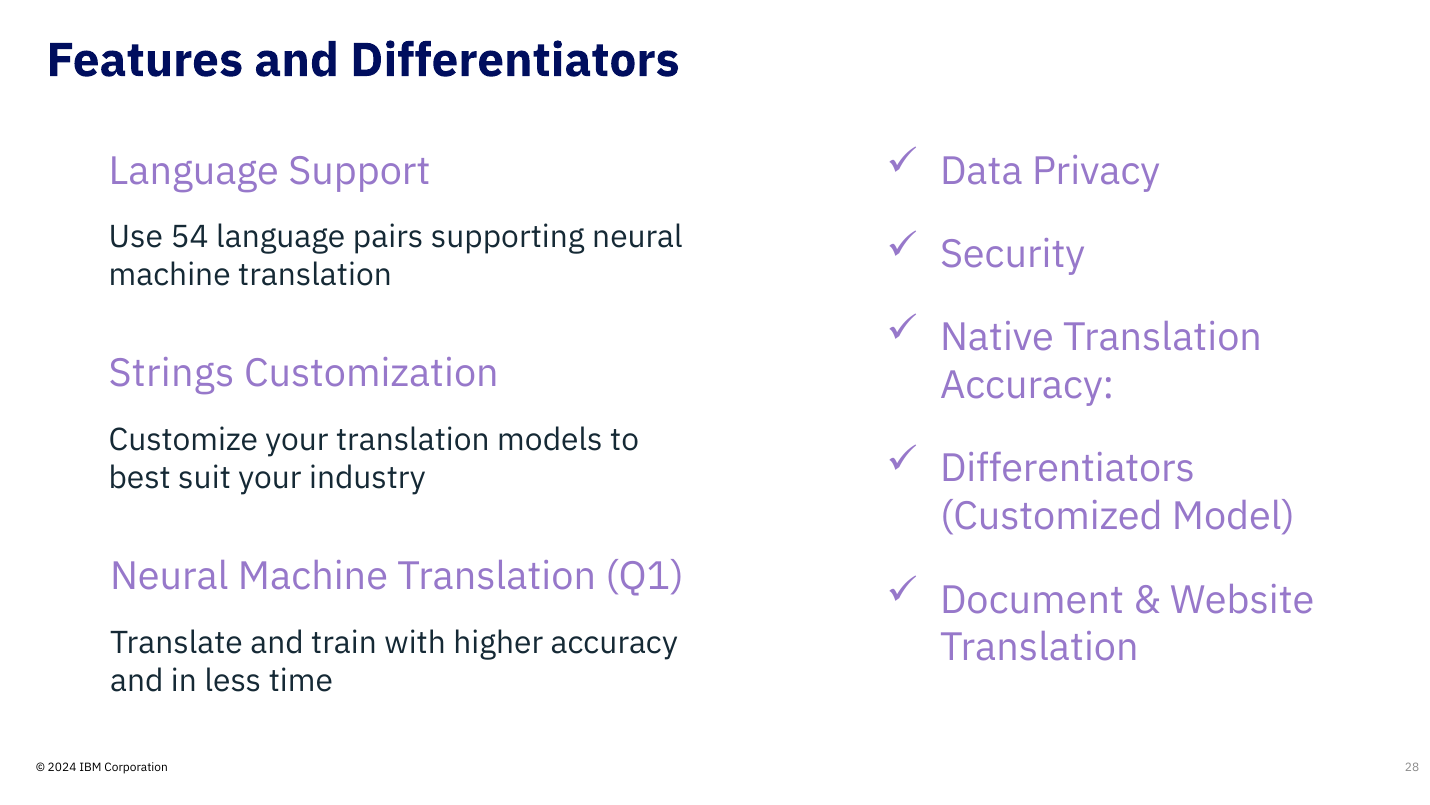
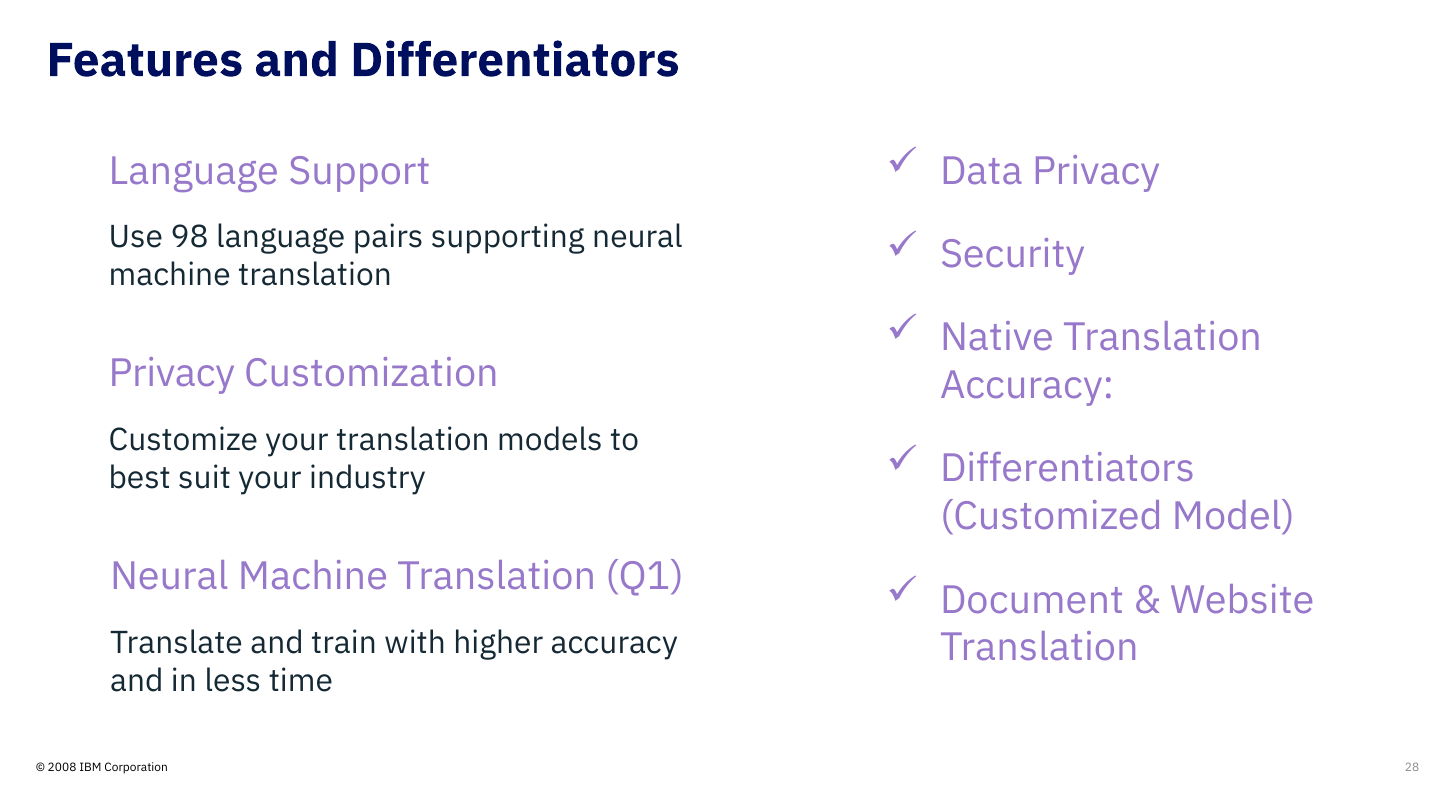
54: 54 -> 98 (190, 237)
Strings: Strings -> Privacy (172, 374)
2024: 2024 -> 2008 (62, 767)
